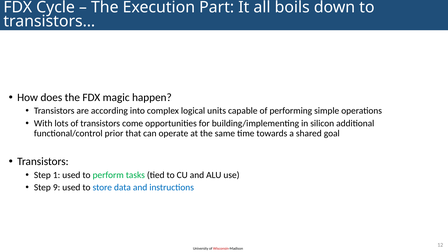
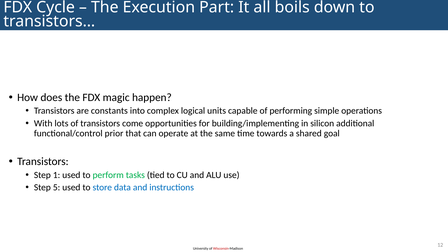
according: according -> constants (109, 111)
9: 9 -> 5 (57, 187)
